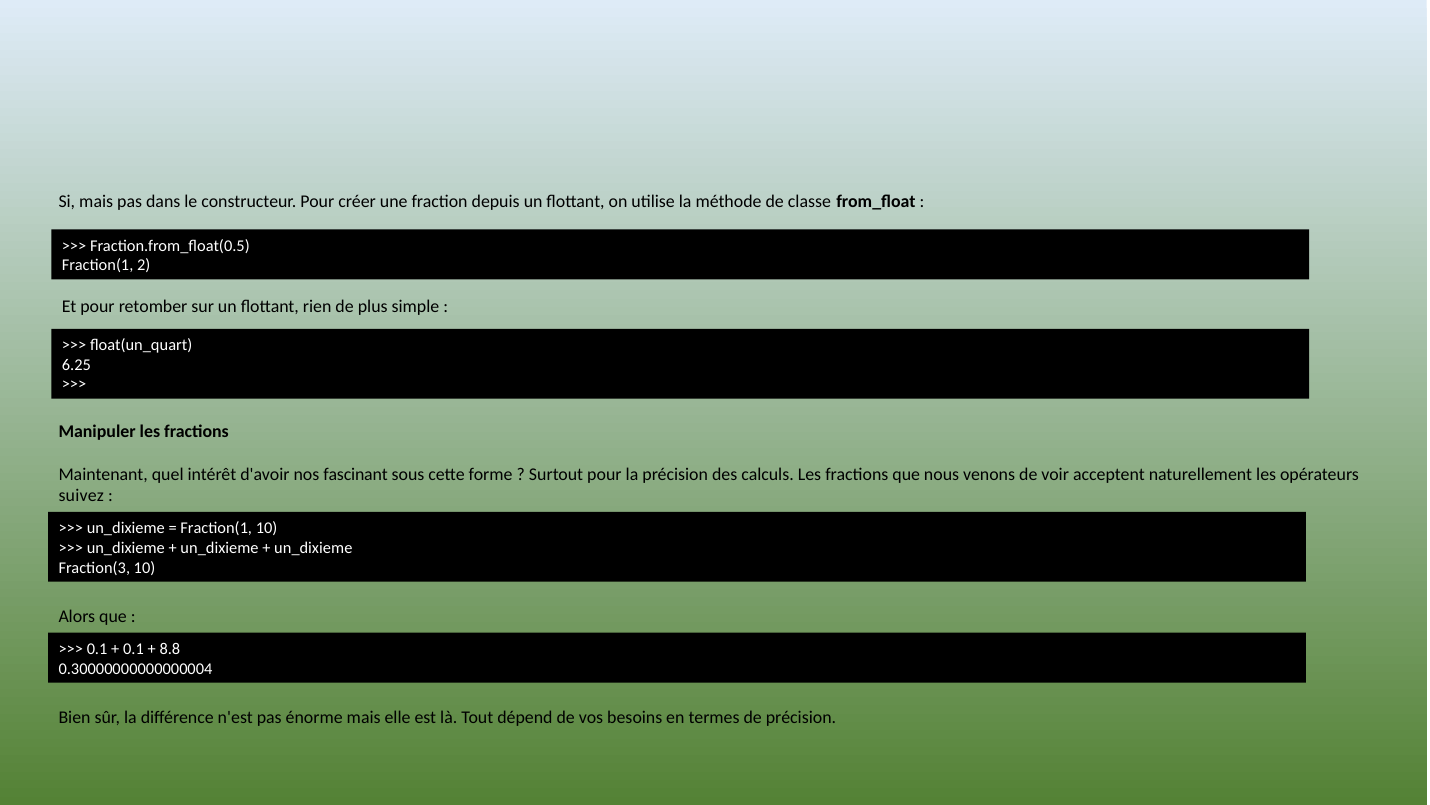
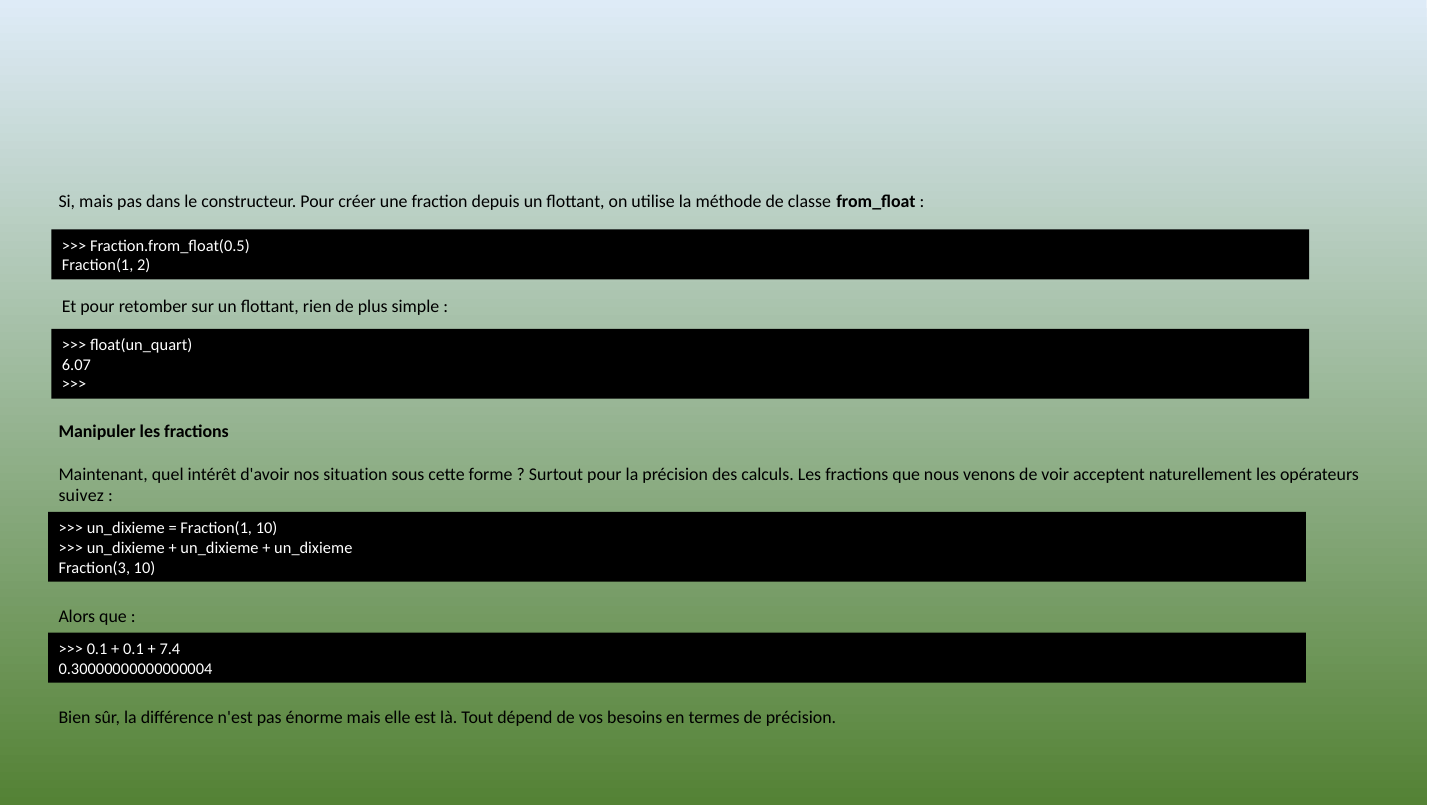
6.25: 6.25 -> 6.07 (76, 365)
fascinant: fascinant -> situation (355, 474)
8.8: 8.8 -> 7.4 (170, 648)
